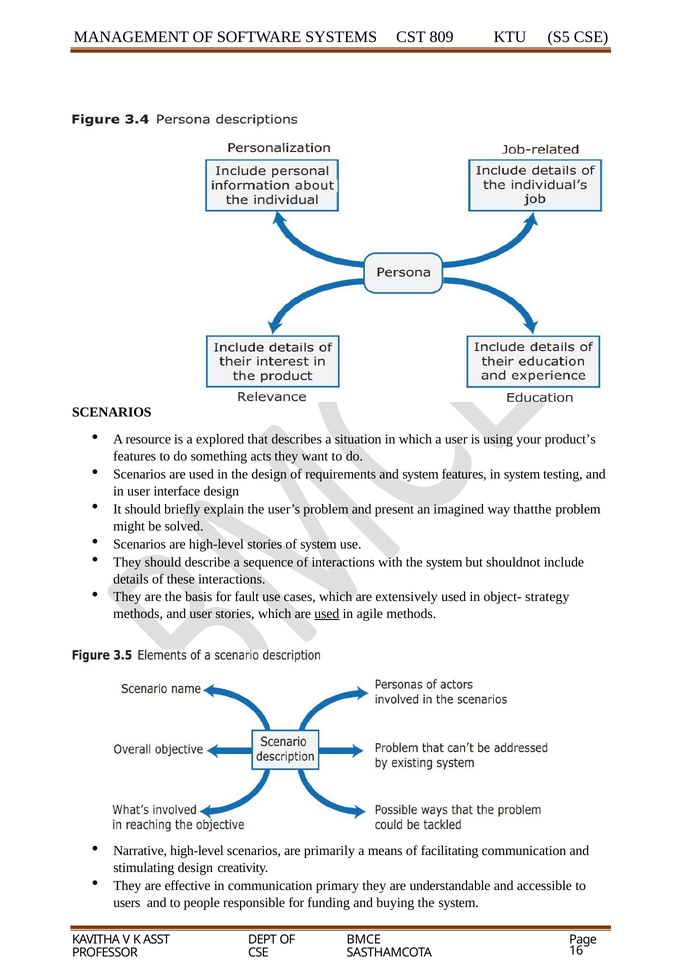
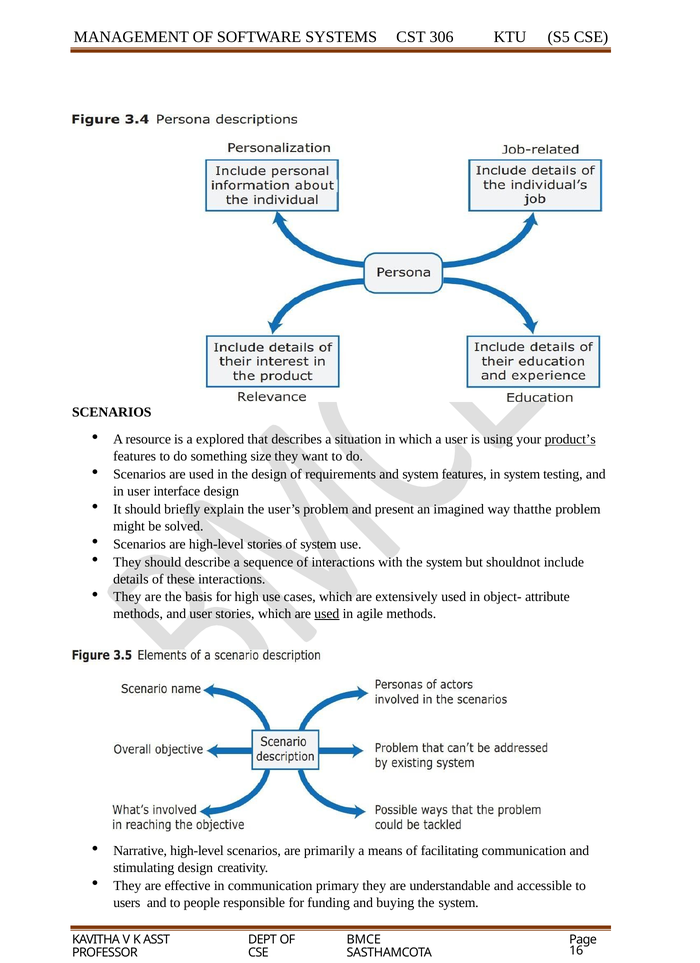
809: 809 -> 306 (442, 37)
product’s underline: none -> present (570, 440)
acts: acts -> size (261, 457)
fault: fault -> high (247, 597)
strategy: strategy -> attribute (547, 597)
